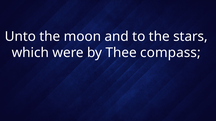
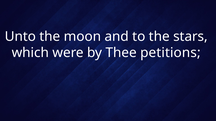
compass: compass -> petitions (170, 53)
